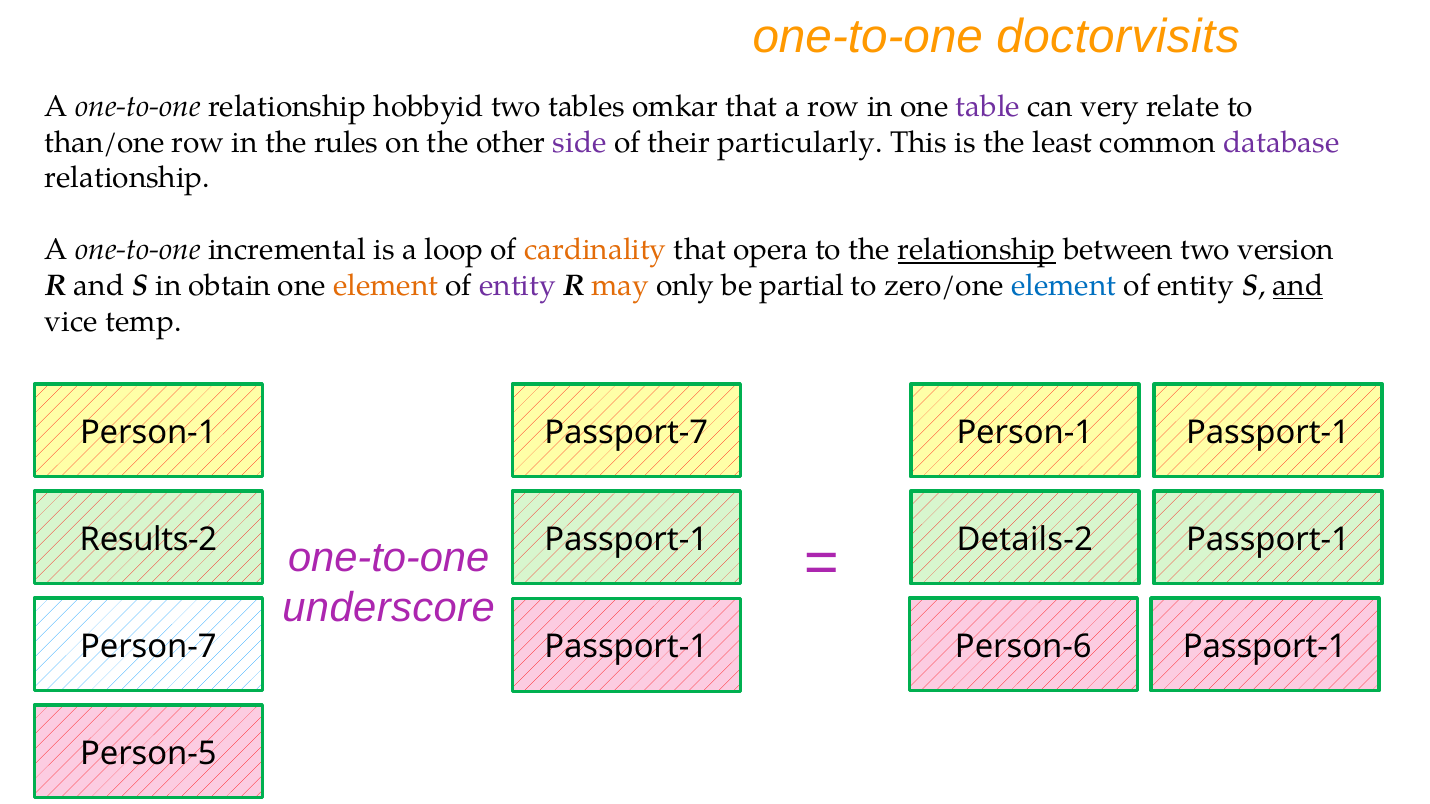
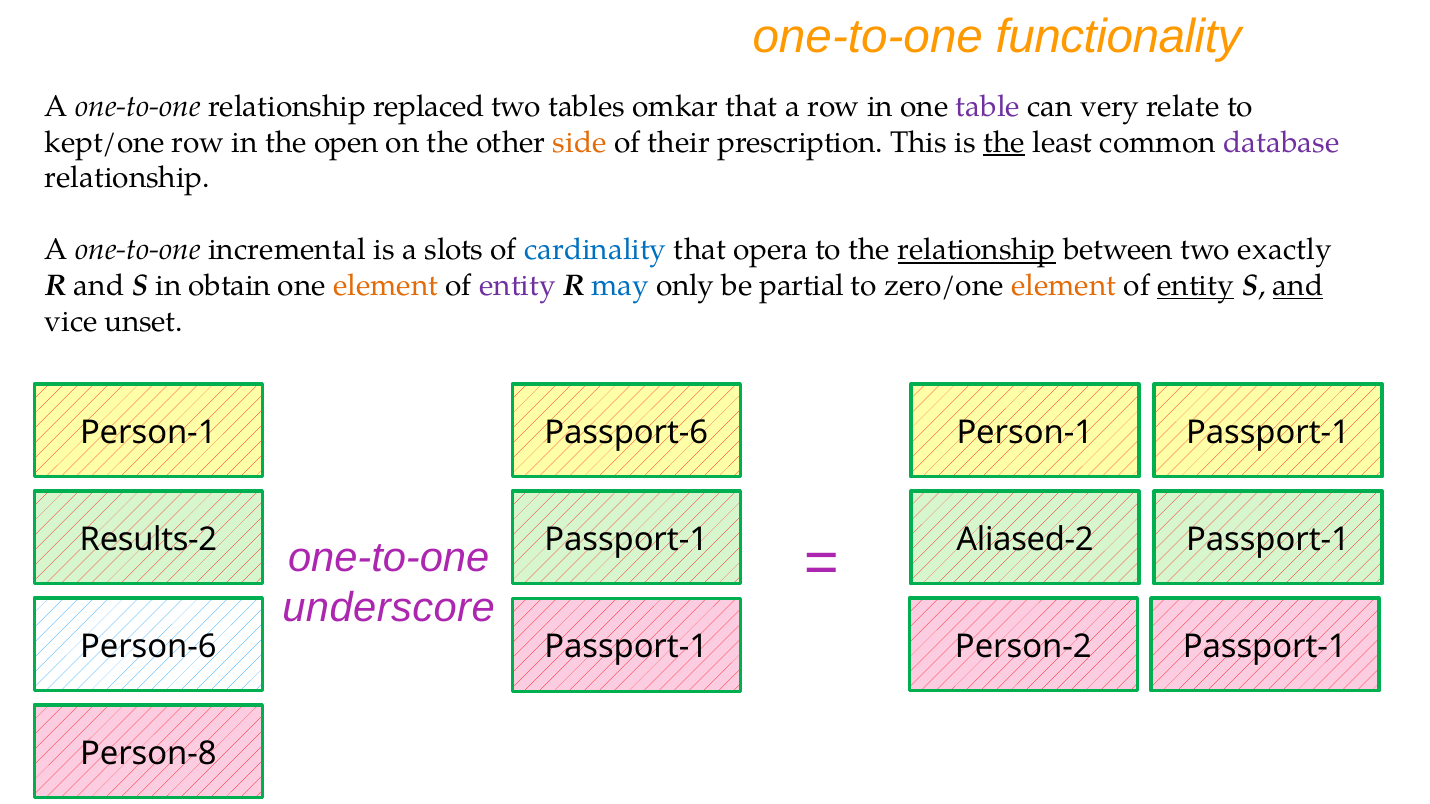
doctorvisits: doctorvisits -> functionality (1118, 37)
hobbyid: hobbyid -> replaced (429, 106)
than/one: than/one -> kept/one (105, 142)
rules: rules -> open (346, 142)
side colour: purple -> orange (580, 142)
particularly: particularly -> prescription (800, 142)
the underline: none -> present (1004, 142)
loop: loop -> slots (454, 250)
cardinality colour: orange -> blue (595, 250)
version: version -> exactly (1285, 250)
may colour: orange -> blue (621, 286)
element colour: blue -> orange (1064, 286)
entity underline: none -> present (1196, 286)
temp: temp -> unset (144, 322)
Passport-7: Passport-7 -> Passport-6 (626, 433)
Details-2: Details-2 -> Aliased-2 (1025, 540)
Person-7: Person-7 -> Person-6 (148, 647)
Person-6: Person-6 -> Person-2 (1023, 647)
Person-5: Person-5 -> Person-8 (148, 754)
